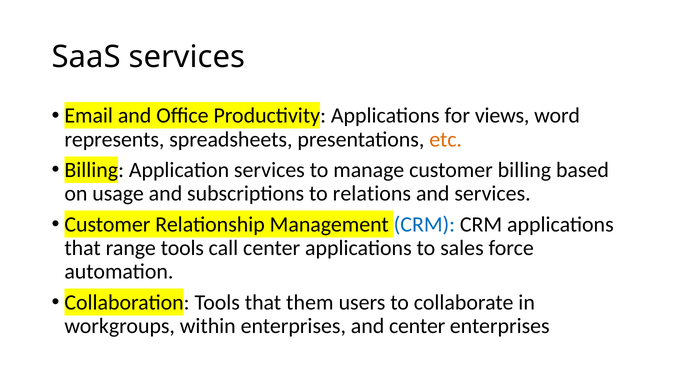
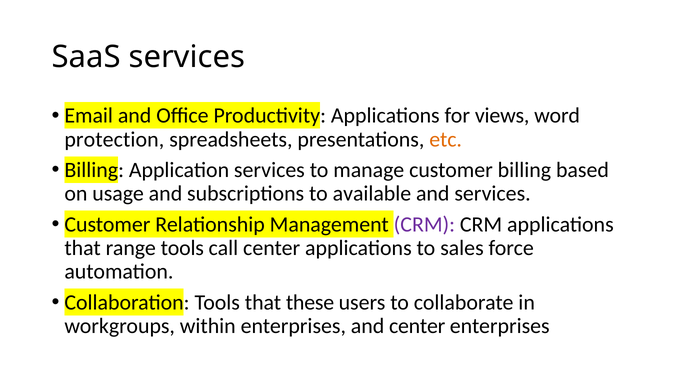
represents: represents -> protection (114, 139)
relations: relations -> available (372, 194)
CRM colour: blue -> purple (424, 225)
them: them -> these (310, 303)
